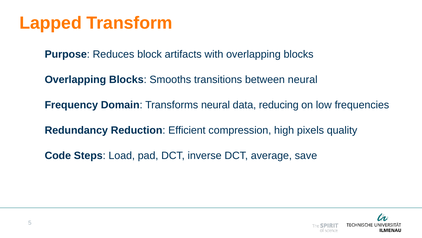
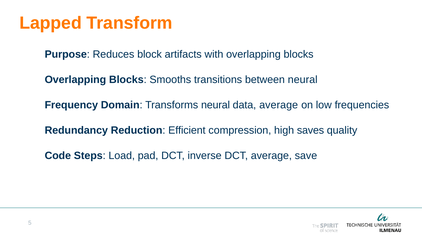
data reducing: reducing -> average (279, 105)
pixels: pixels -> saves (311, 130)
